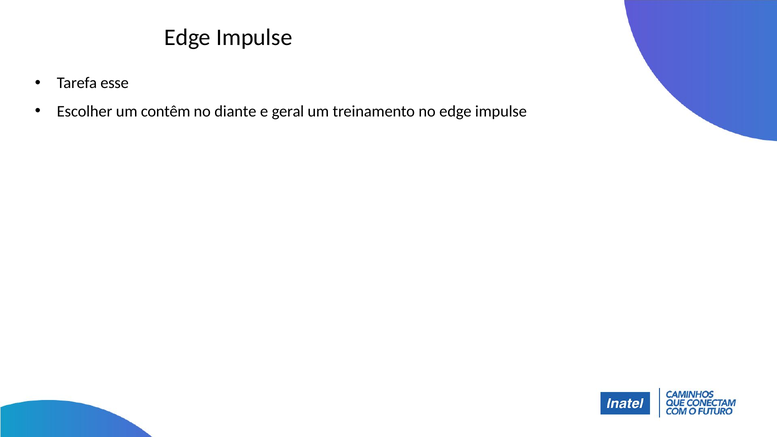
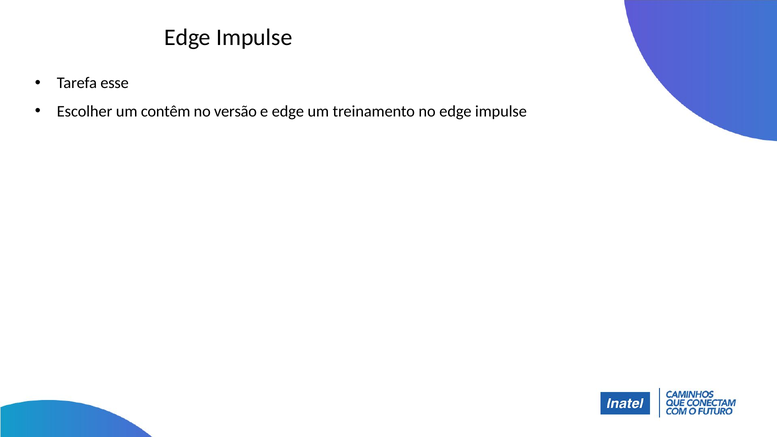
diante: diante -> versão (235, 111)
e geral: geral -> edge (288, 111)
